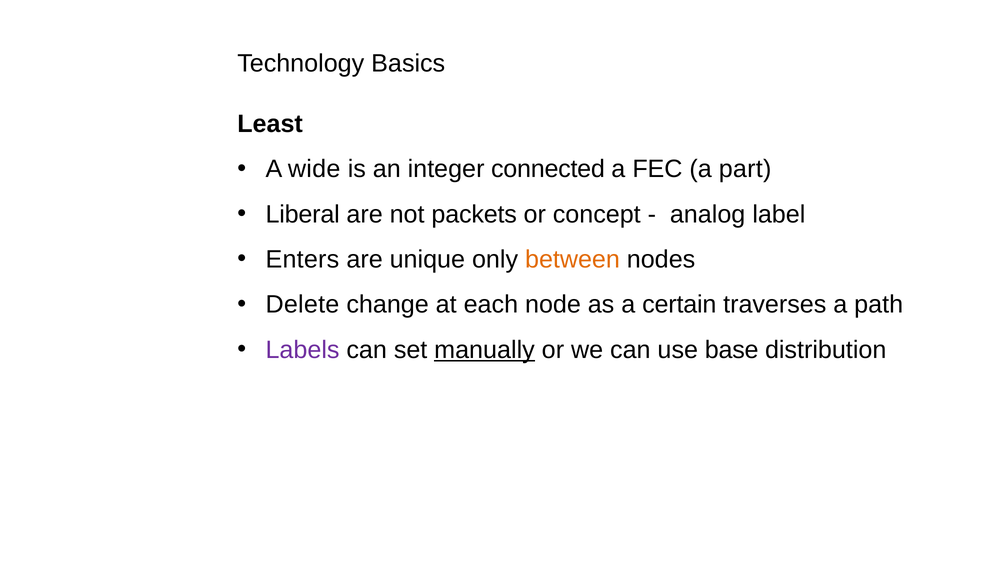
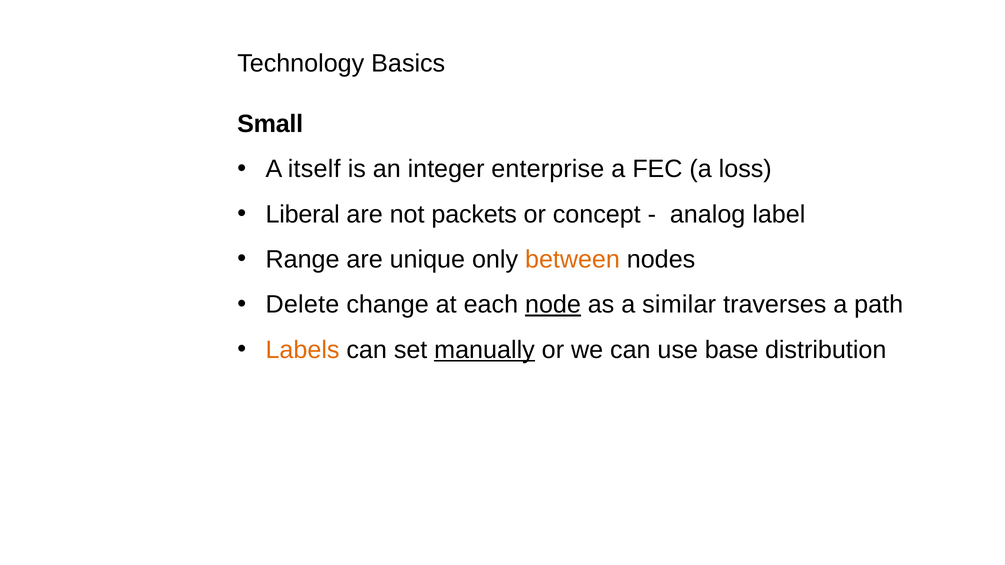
Least: Least -> Small (270, 124)
wide: wide -> itself (314, 169)
connected: connected -> enterprise (548, 169)
part: part -> loss (745, 169)
Enters: Enters -> Range (303, 260)
node underline: none -> present (553, 305)
certain: certain -> similar (679, 305)
Labels colour: purple -> orange (303, 350)
